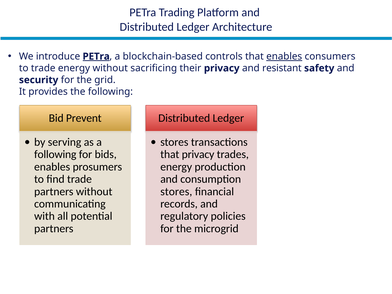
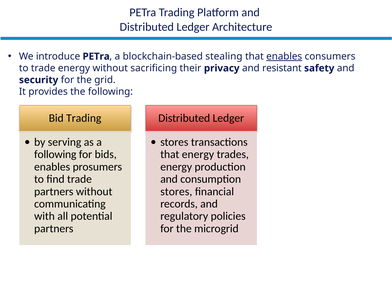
PETra underline: present -> none (96, 56)
controls: controls -> stealing (224, 56)
Bid Prevent: Prevent -> Trading (84, 118)
that privacy: privacy -> energy (198, 154)
